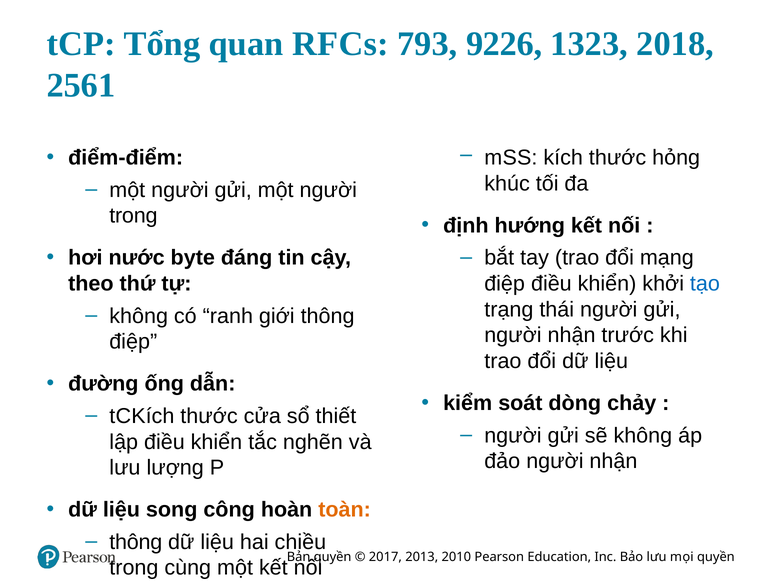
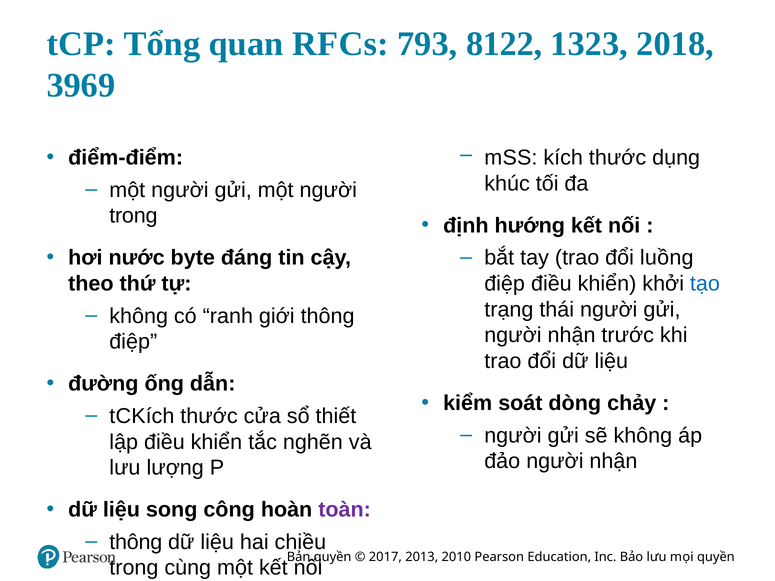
9226: 9226 -> 8122 (504, 44)
2561: 2561 -> 3969 (81, 85)
hỏng: hỏng -> dụng (676, 158)
mạng: mạng -> luồng (667, 258)
toàn colour: orange -> purple (345, 510)
